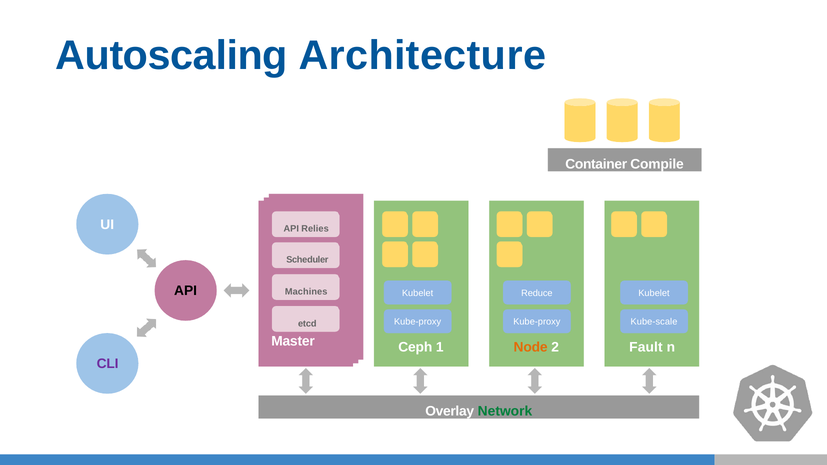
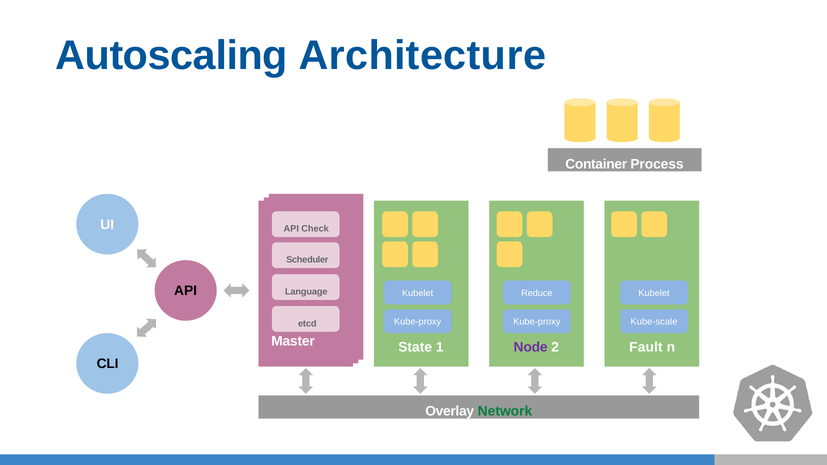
Compile: Compile -> Process (657, 164)
Relies: Relies -> Check (315, 229)
Machines: Machines -> Language (306, 292)
Ceph: Ceph -> State (415, 347)
Node colour: orange -> purple (531, 347)
CLI colour: purple -> black (108, 364)
